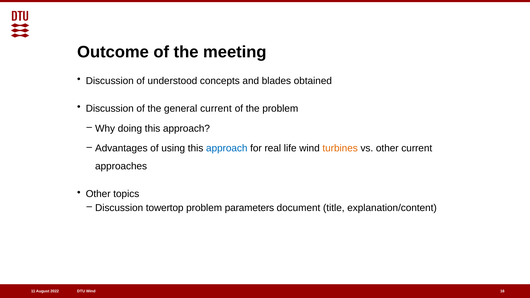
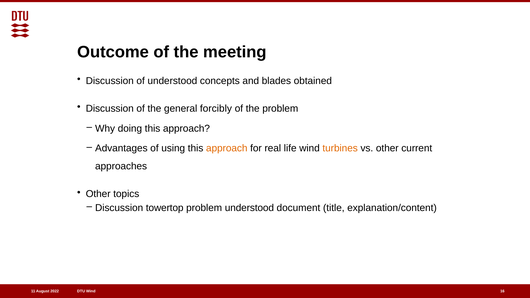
general current: current -> forcibly (216, 109)
approach colour: blue -> orange (227, 148)
problem parameters: parameters -> understood (249, 208)
